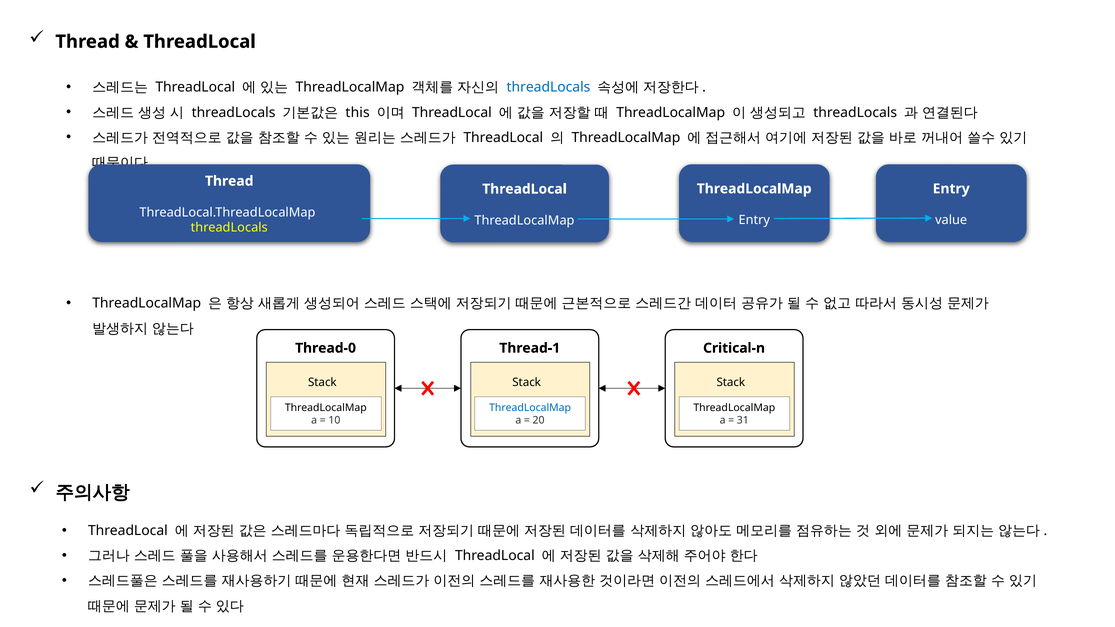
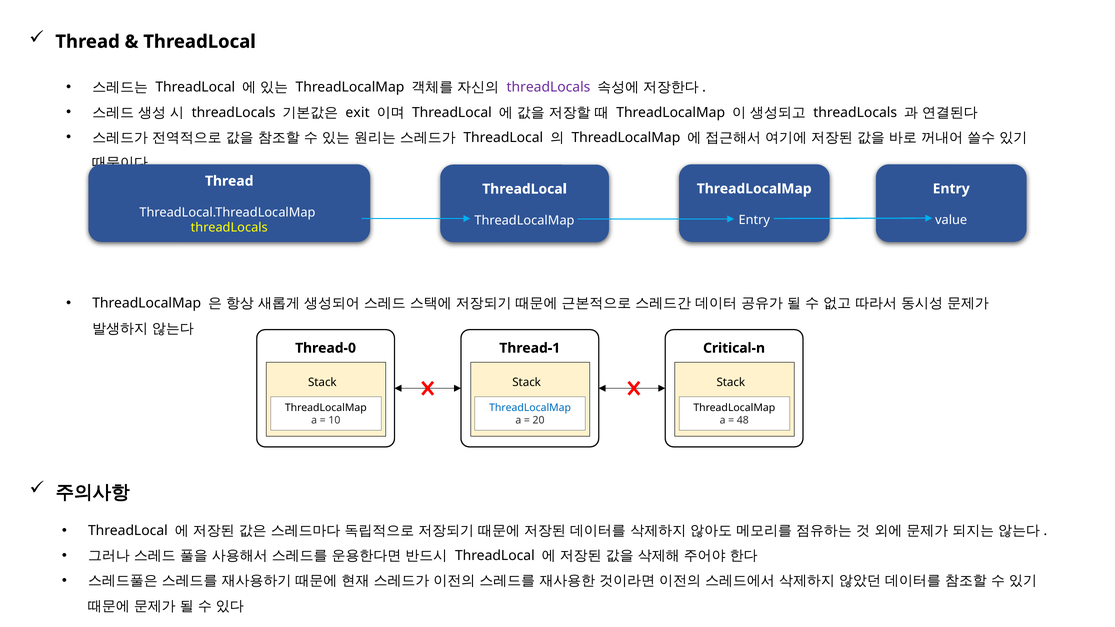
threadLocals colour: blue -> purple (548, 87)
this: this -> exit (358, 112)
31: 31 -> 48 (743, 421)
